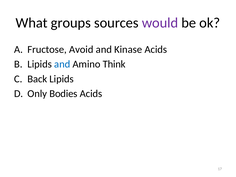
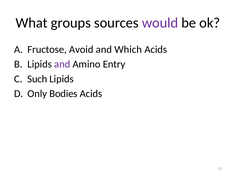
Kinase: Kinase -> Which (128, 50)
and colour: blue -> purple (62, 64)
Think: Think -> Entry (114, 64)
Back: Back -> Such (37, 79)
